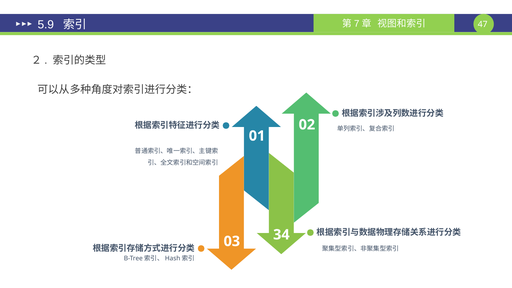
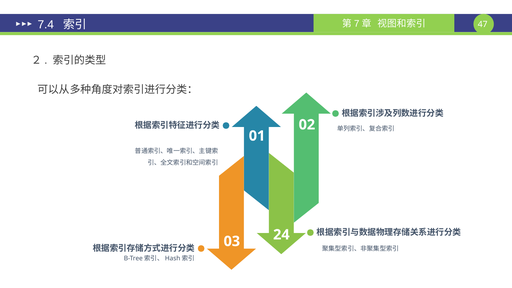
5.9: 5.9 -> 7.4 (46, 25)
34: 34 -> 24 (281, 235)
